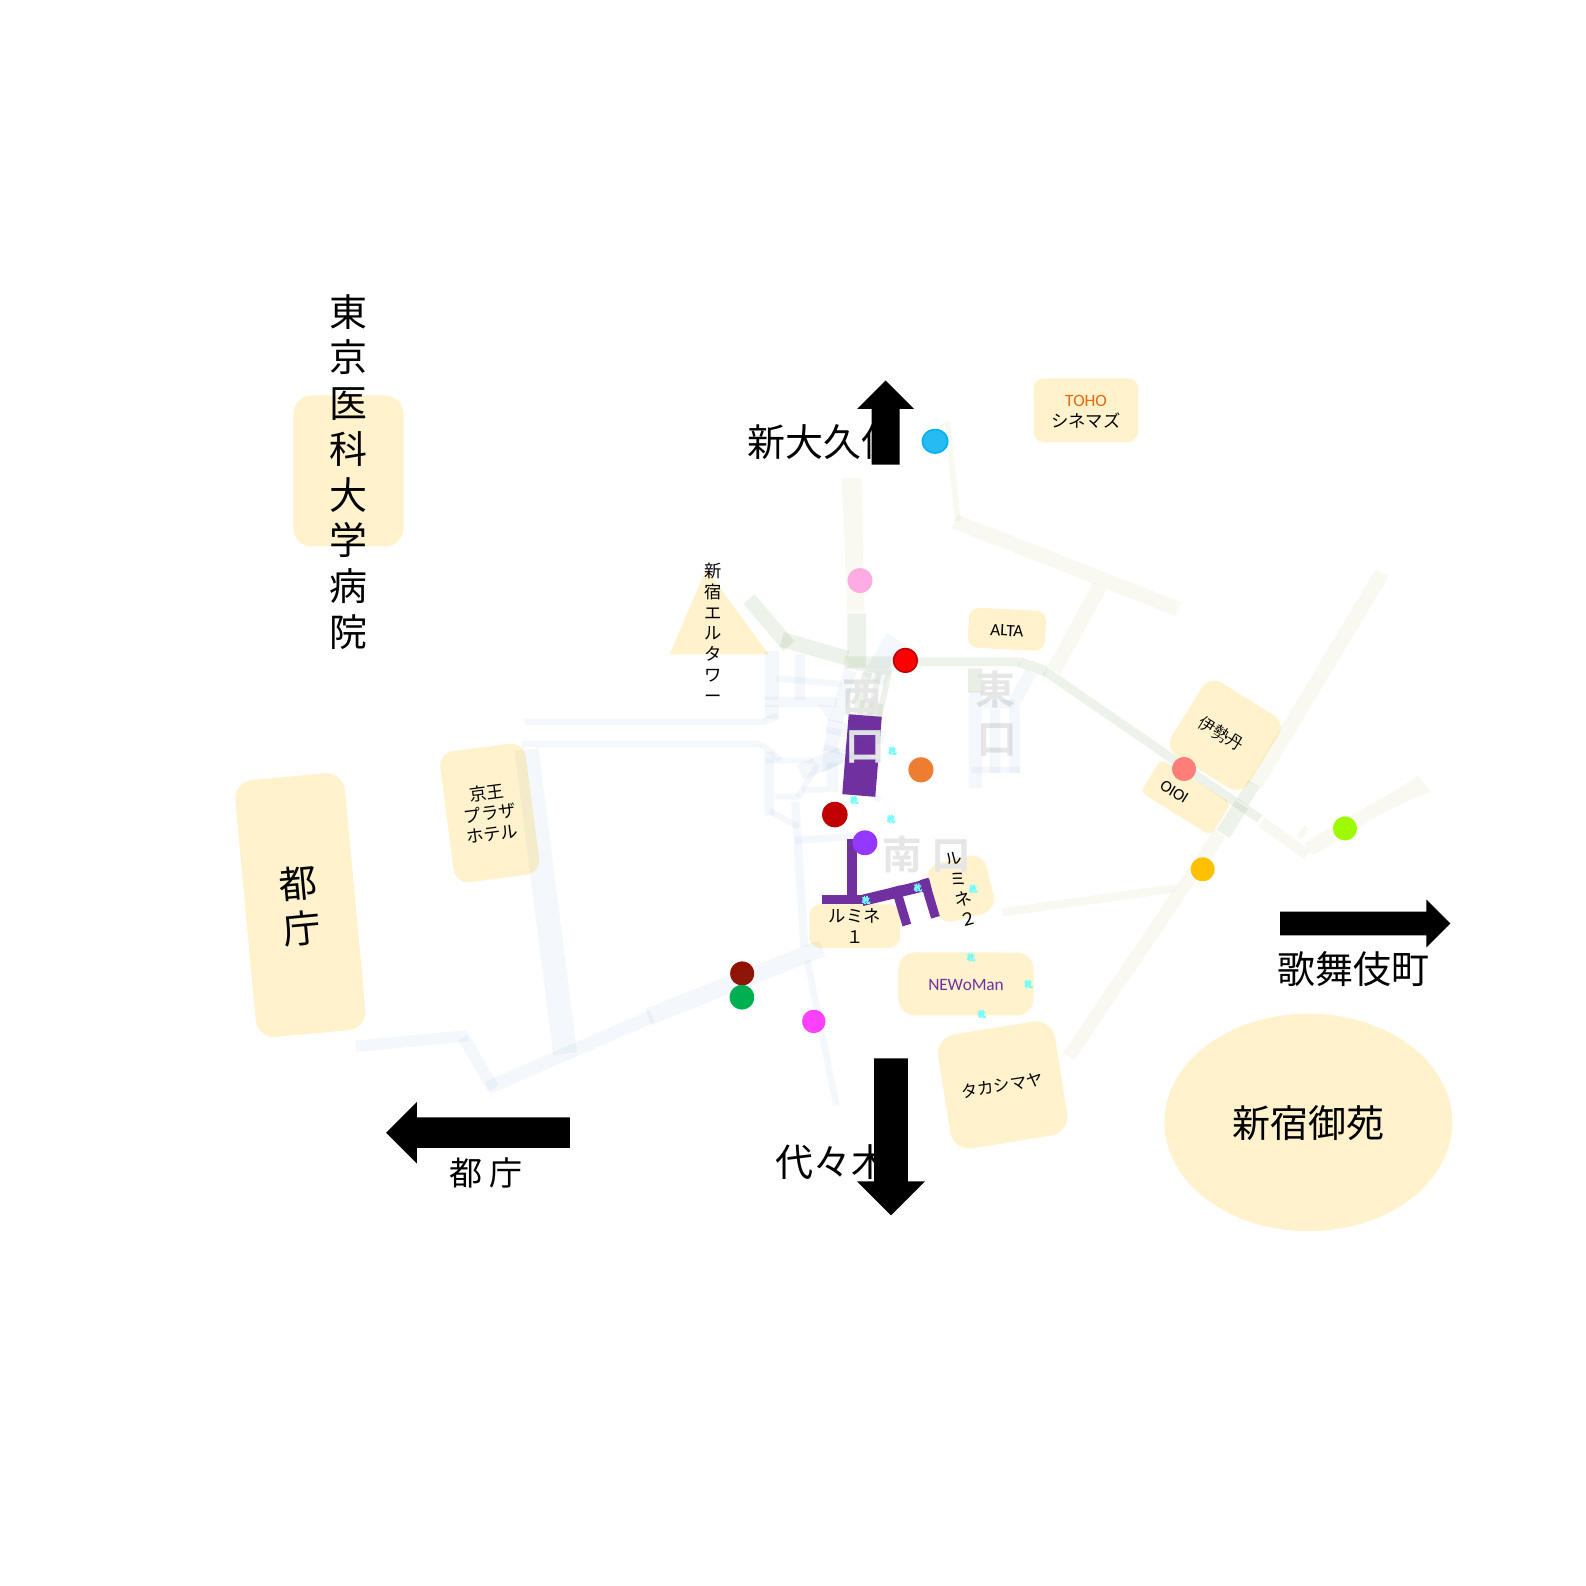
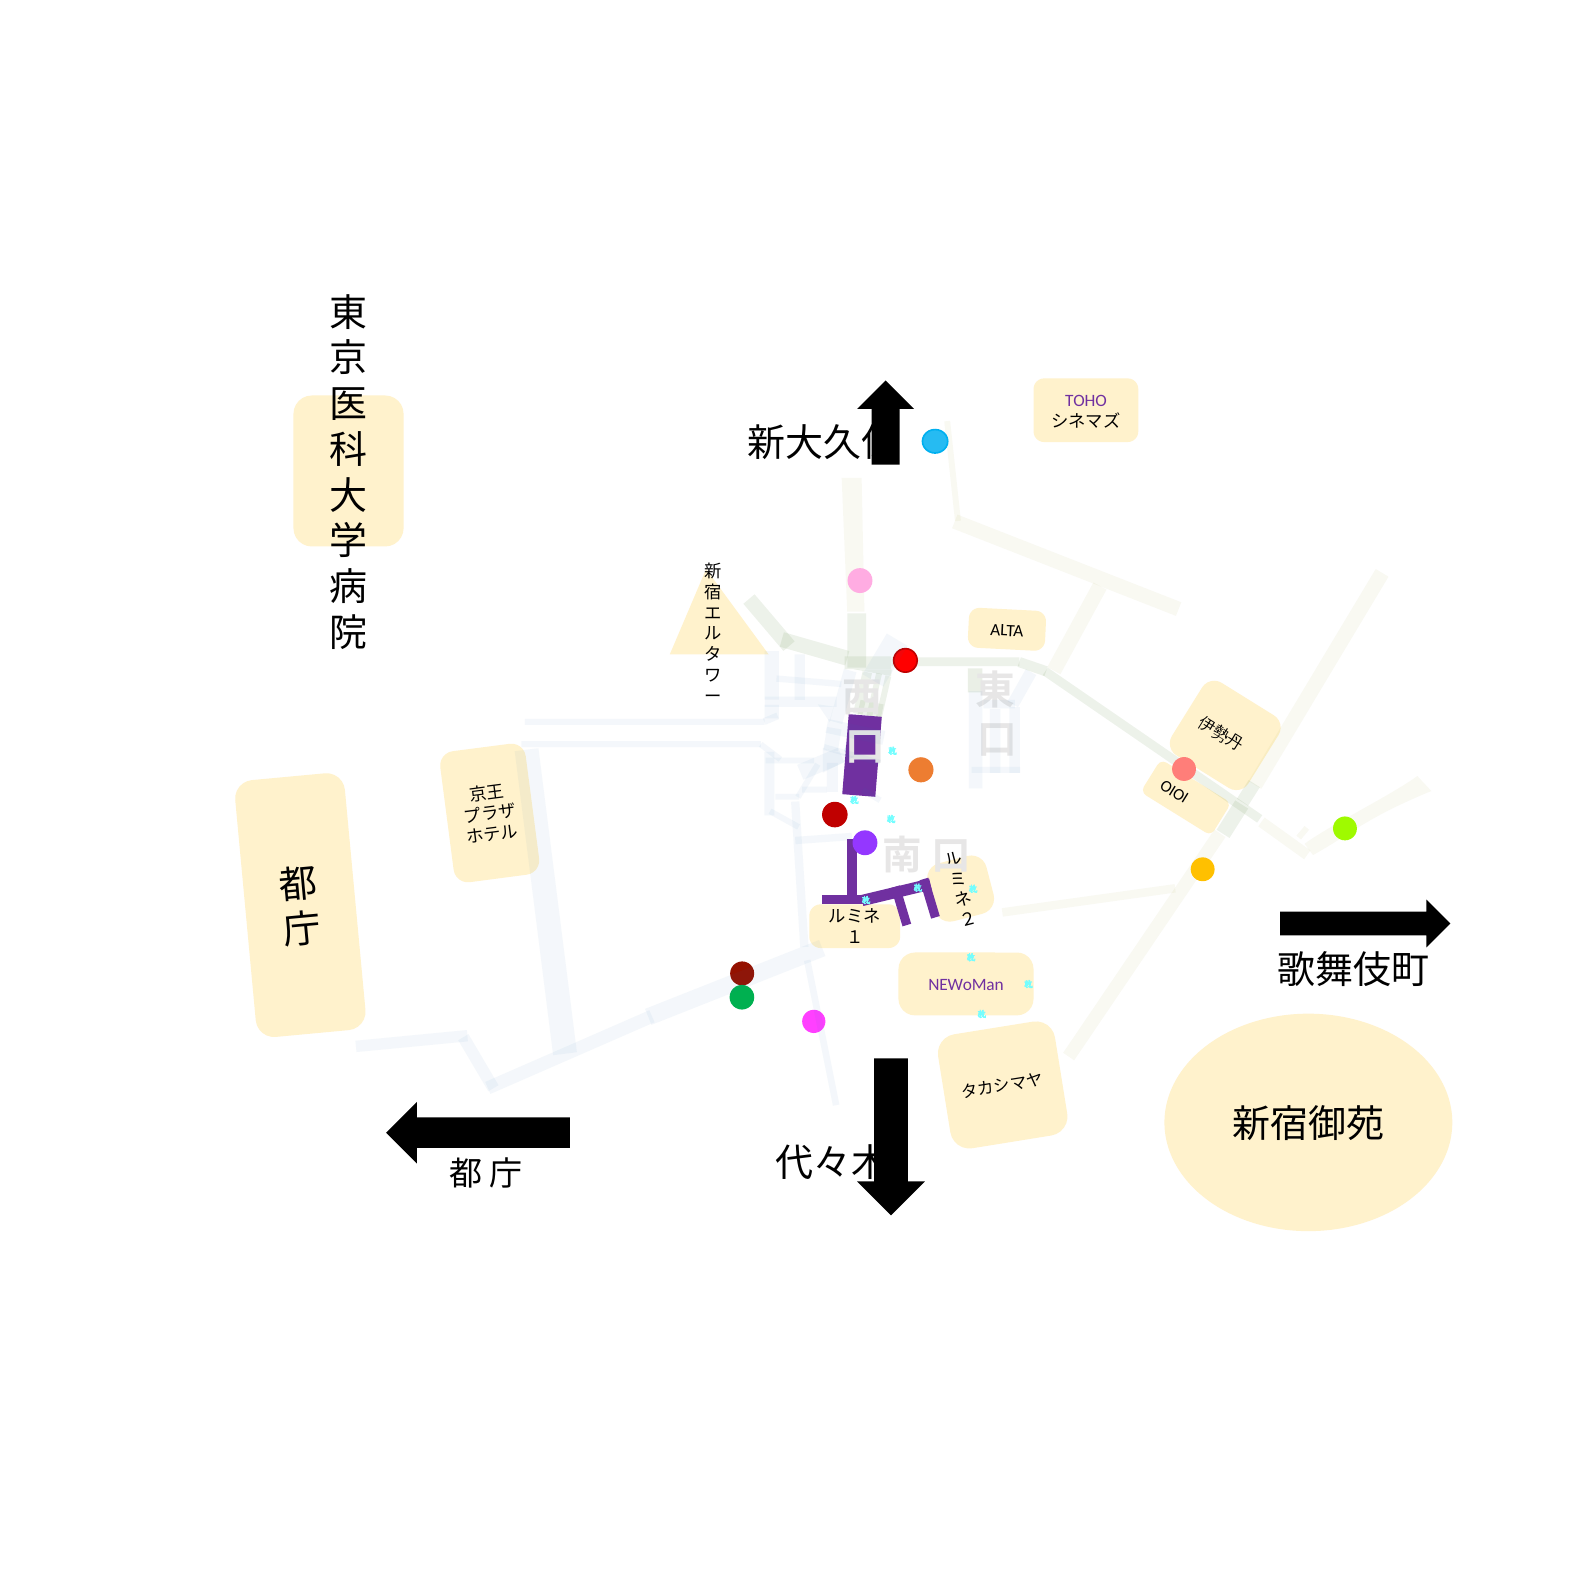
TOHO colour: orange -> purple (1086, 401)
